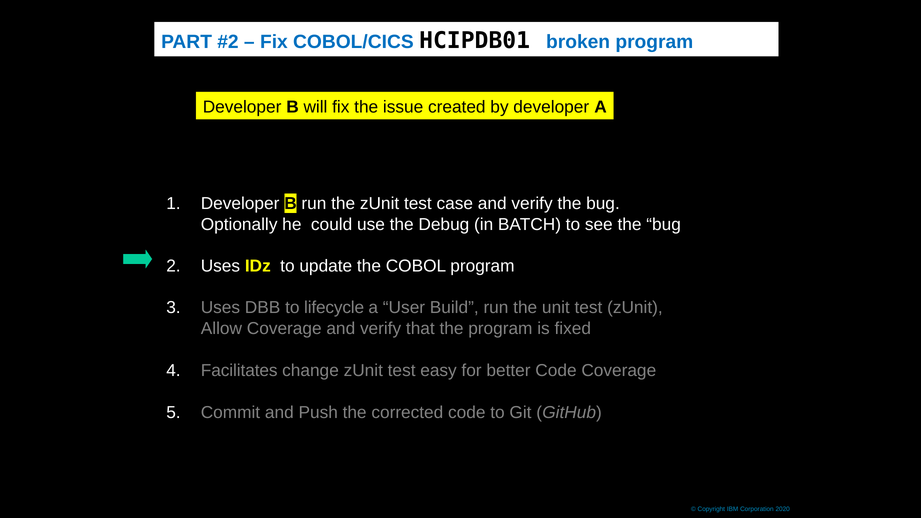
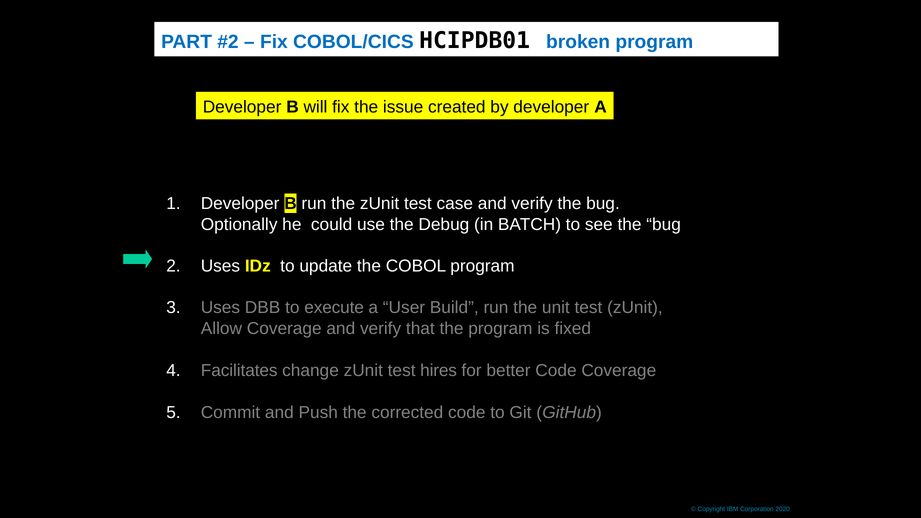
lifecycle: lifecycle -> execute (334, 308)
easy: easy -> hires (439, 371)
